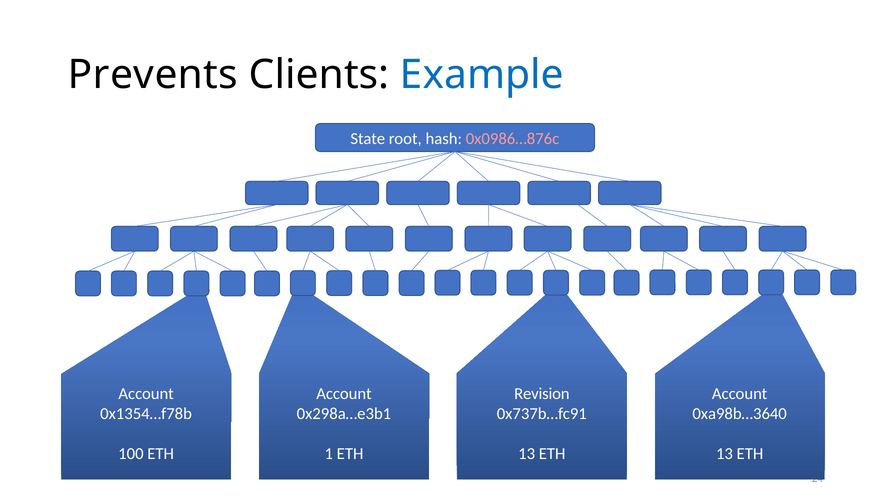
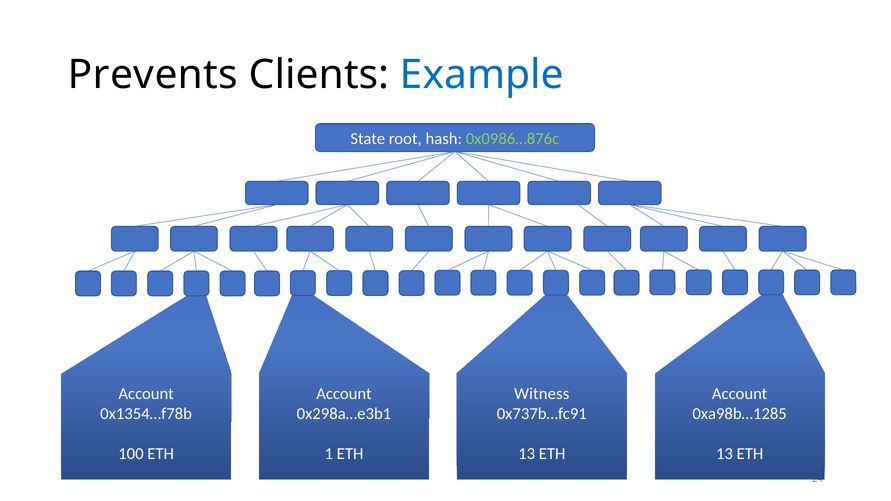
0x0986…876c colour: pink -> light green (513, 139)
Revision: Revision -> Witness (542, 394)
0xa98b…3640: 0xa98b…3640 -> 0xa98b…1285 (740, 414)
